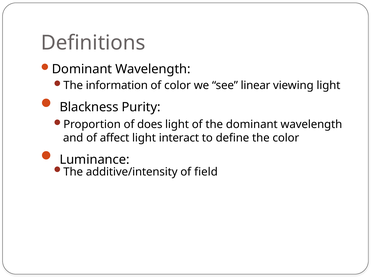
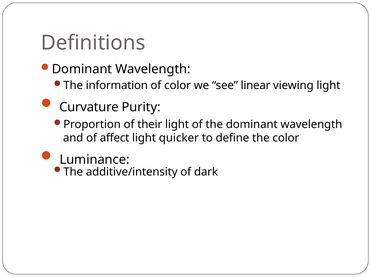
Blackness: Blackness -> Curvature (89, 107)
does: does -> their (150, 124)
interact: interact -> quicker (179, 138)
field: field -> dark (206, 172)
